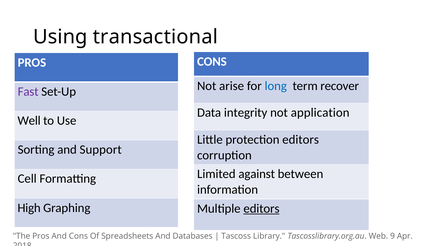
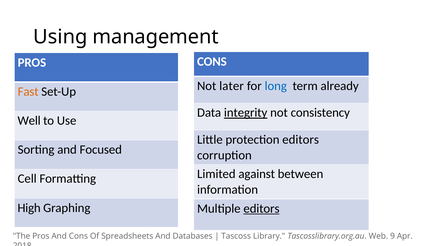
transactional: transactional -> management (156, 37)
arise: arise -> later (232, 86)
recover: recover -> already (340, 86)
Fast colour: purple -> orange (28, 92)
integrity underline: none -> present (246, 113)
application: application -> consistency (320, 113)
Support: Support -> Focused (101, 150)
